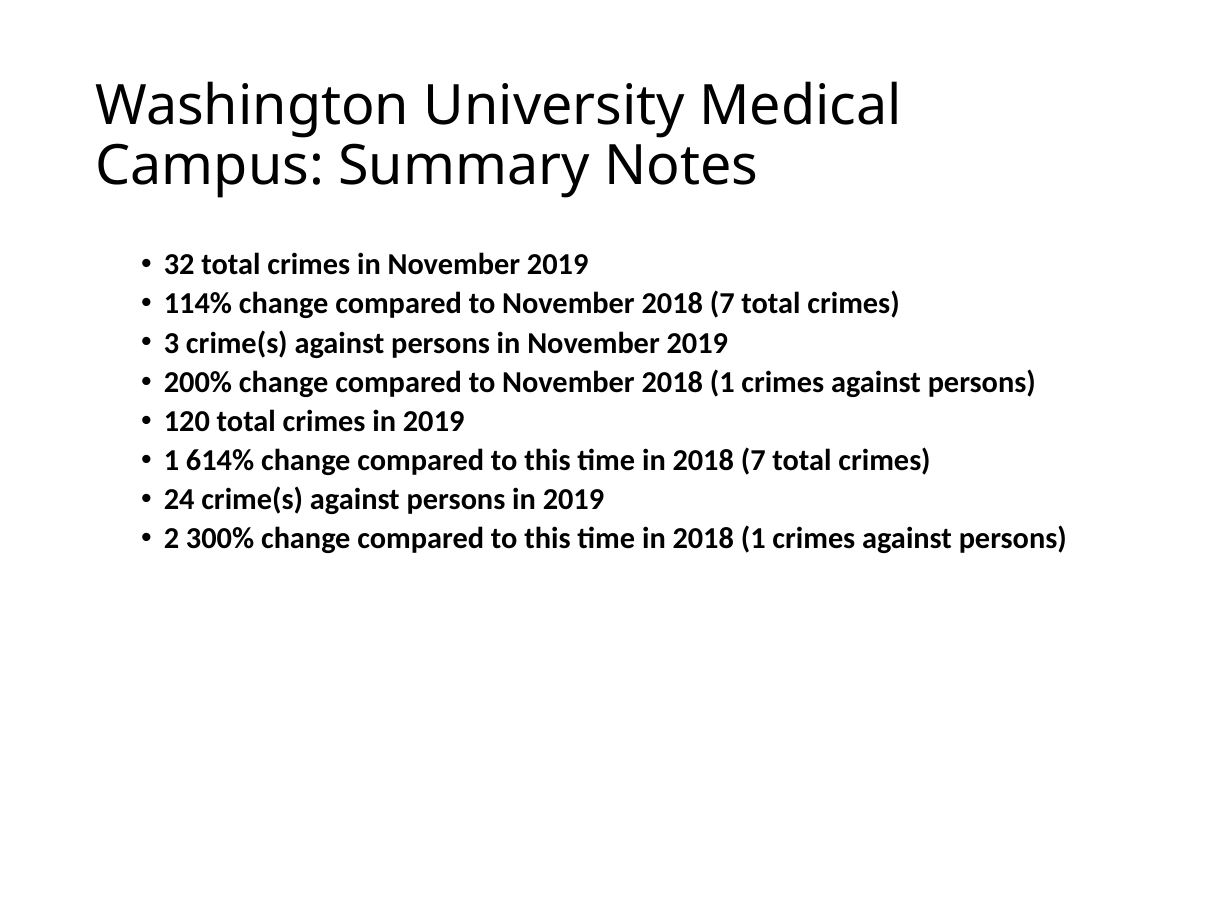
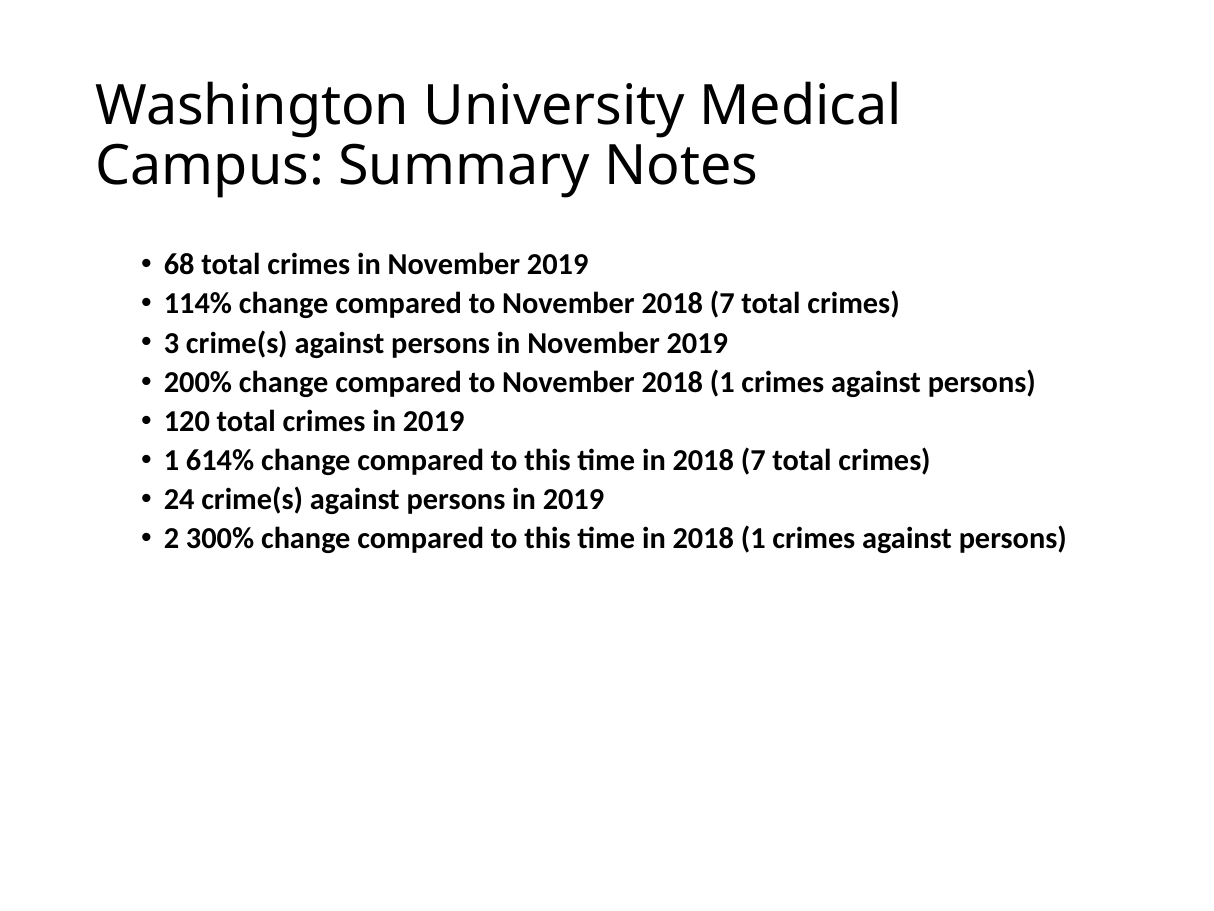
32: 32 -> 68 (179, 265)
